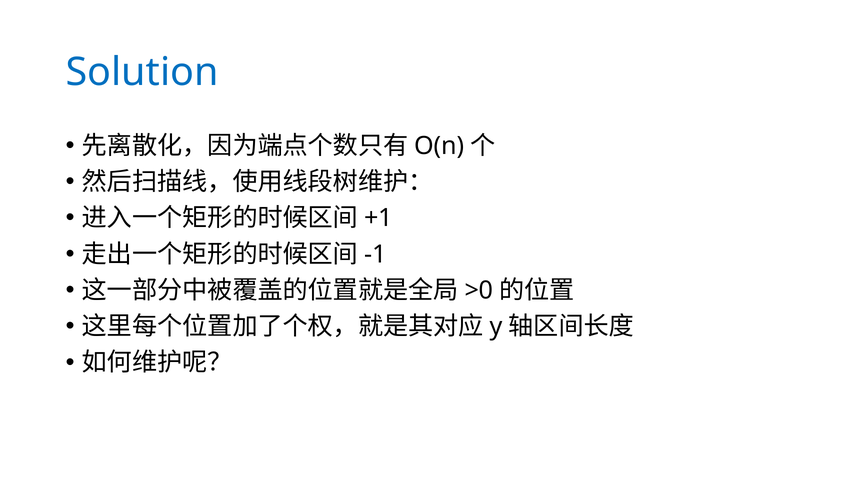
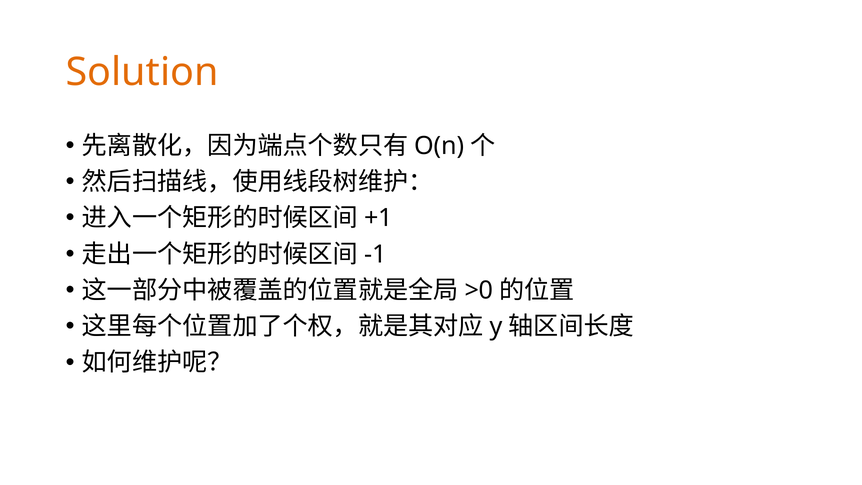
Solution colour: blue -> orange (142, 72)
